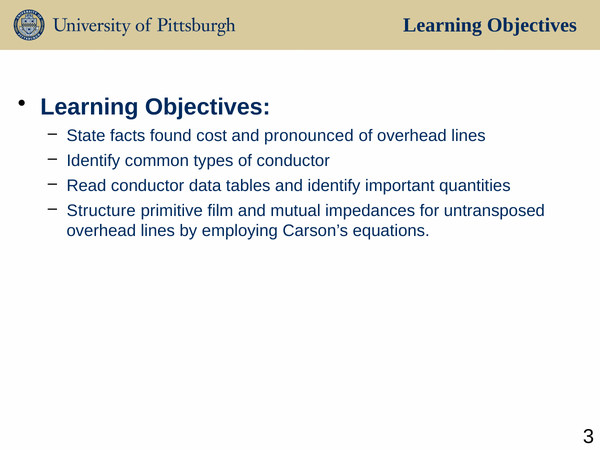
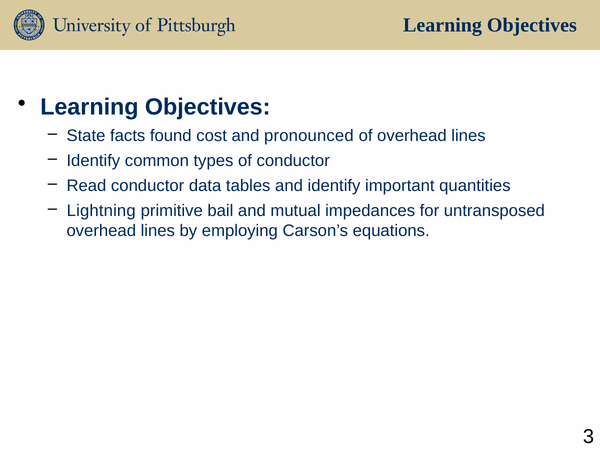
Structure: Structure -> Lightning (101, 211)
film: film -> bail (220, 211)
